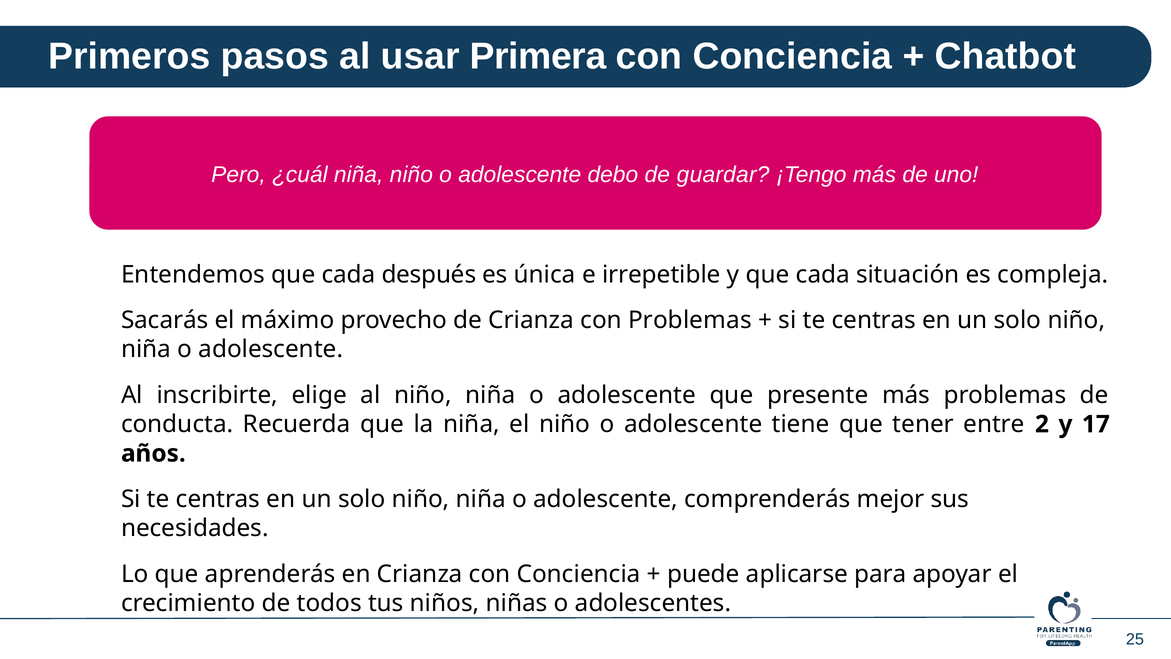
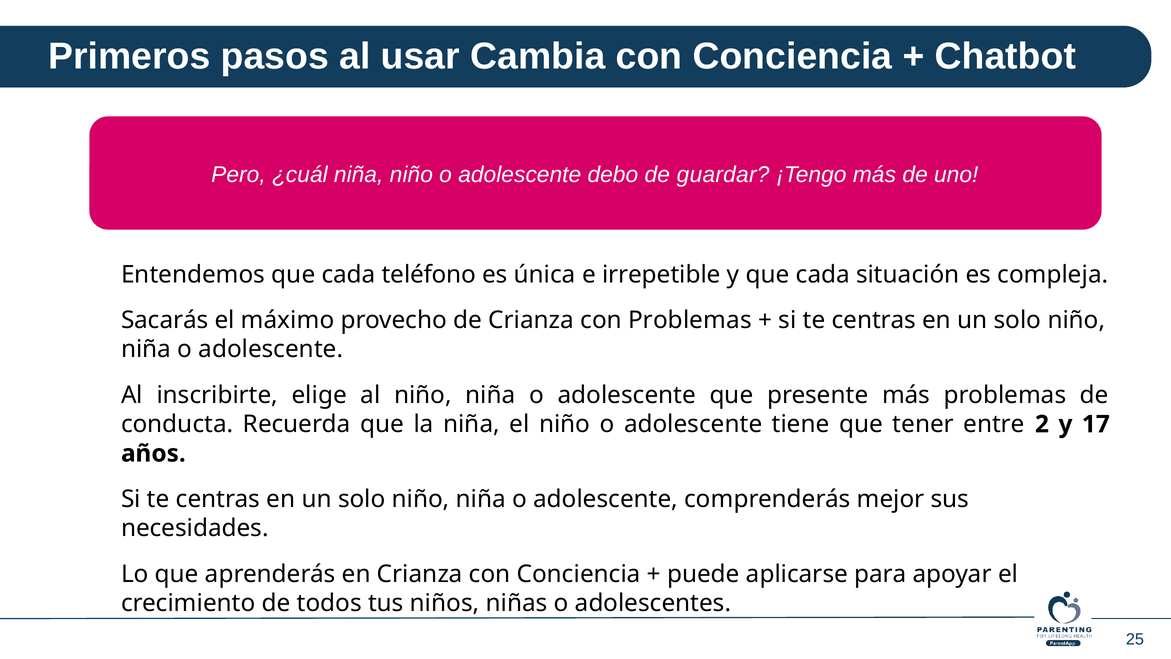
Primera: Primera -> Cambia (538, 56)
después: después -> teléfono (429, 274)
